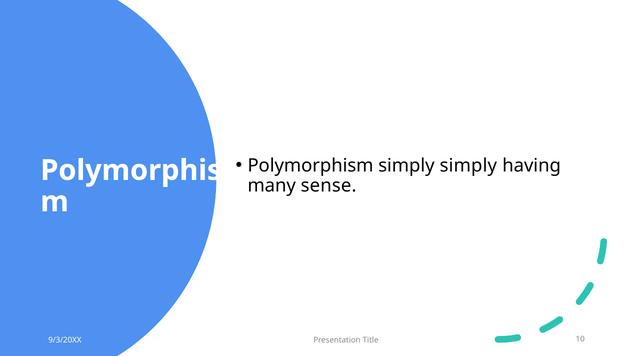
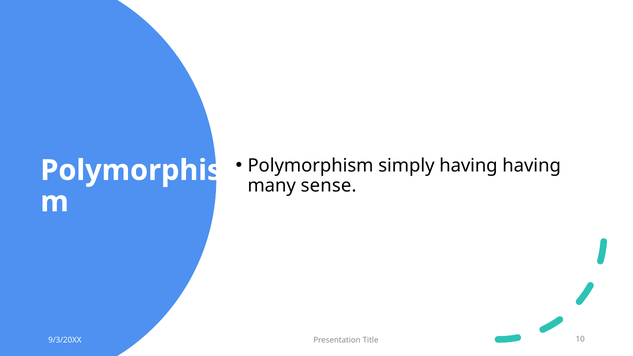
simply simply: simply -> having (468, 166)
